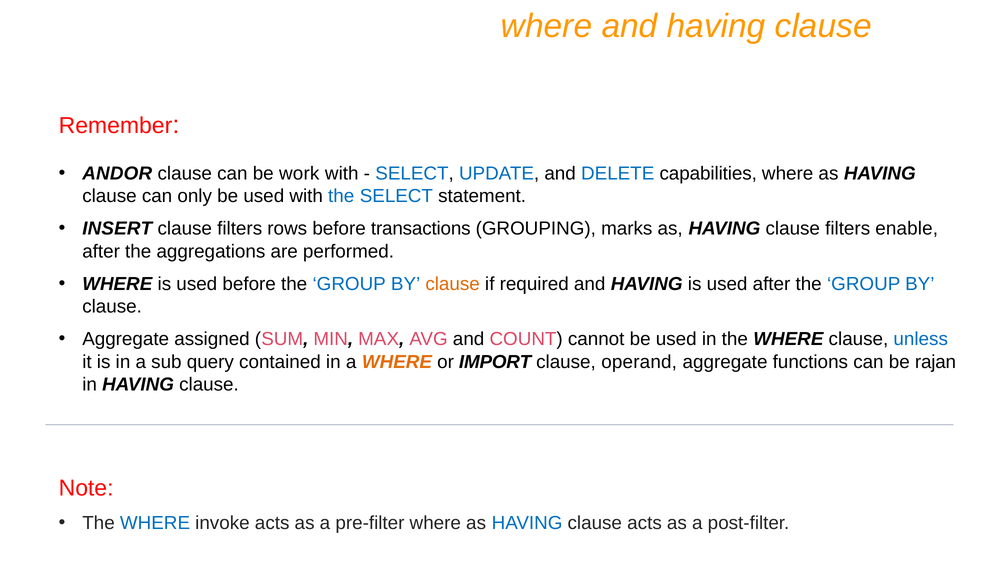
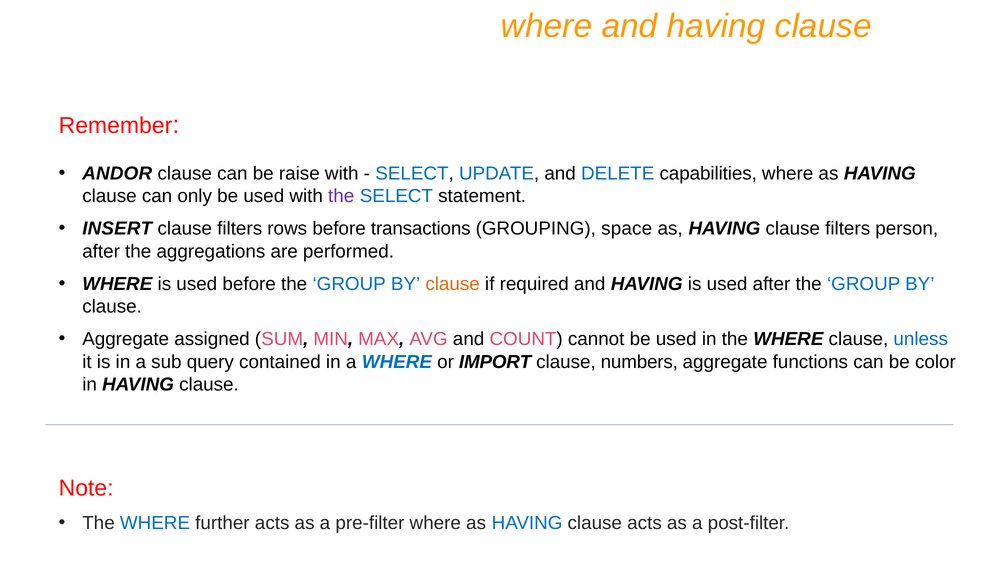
work: work -> raise (299, 174)
the colour: blue -> purple (341, 196)
marks: marks -> space (627, 229)
enable: enable -> person (907, 229)
WHERE colour: orange -> blue (397, 362)
operand: operand -> numbers (639, 362)
rajan: rajan -> color (935, 362)
invoke: invoke -> further (222, 523)
